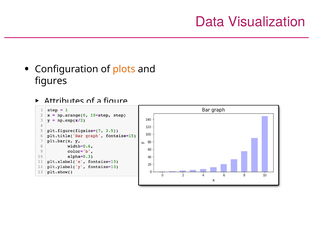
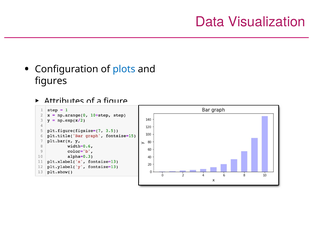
plots colour: orange -> blue (124, 69)
